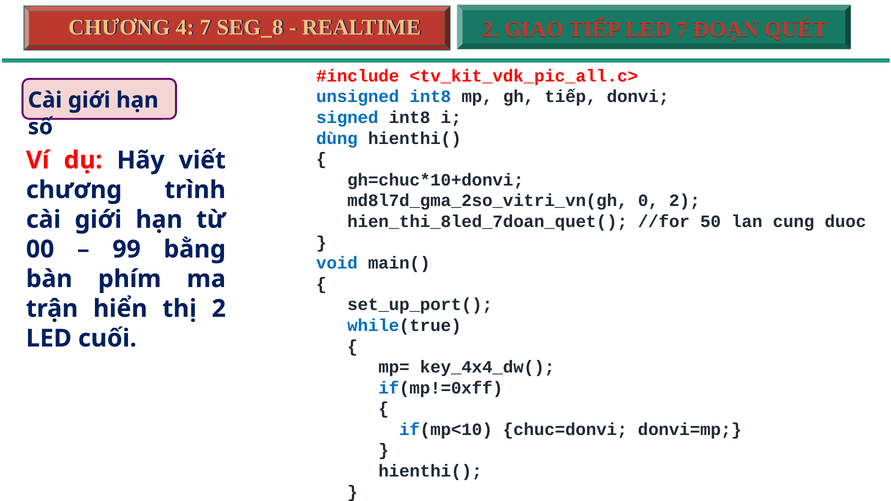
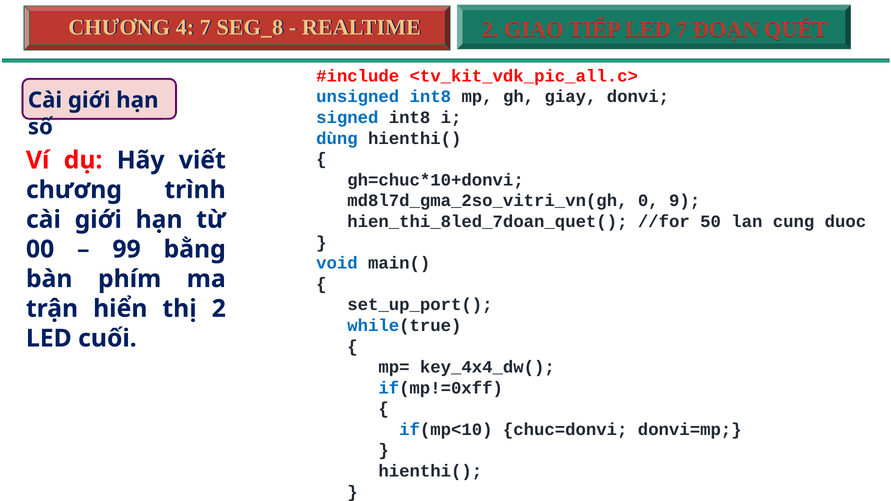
gh tiếp: tiếp -> giay (570, 97)
0 2: 2 -> 9 (685, 201)
